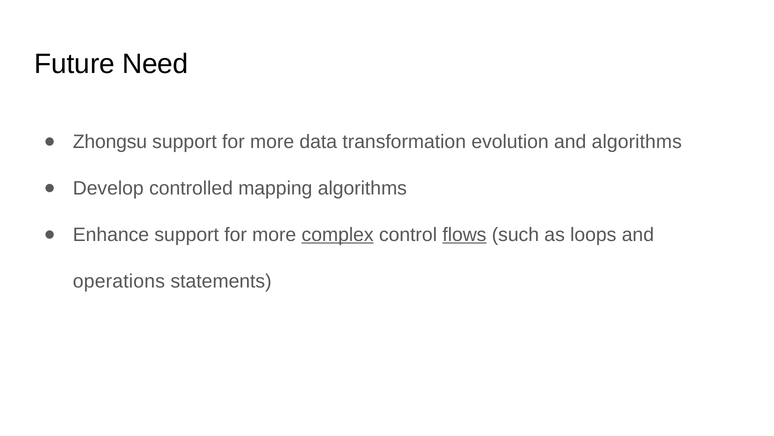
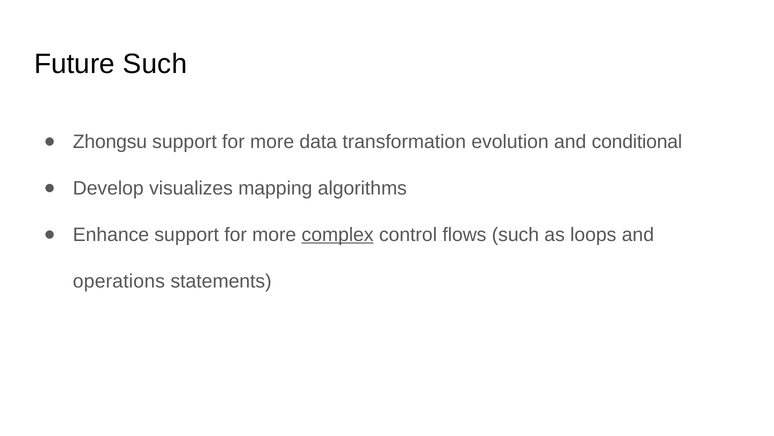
Future Need: Need -> Such (155, 64)
and algorithms: algorithms -> conditional (637, 141)
controlled: controlled -> visualizes (191, 188)
flows underline: present -> none (464, 234)
